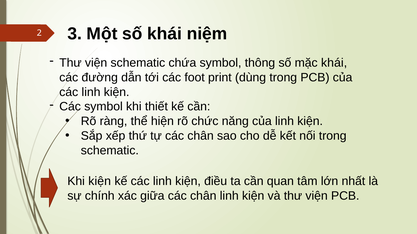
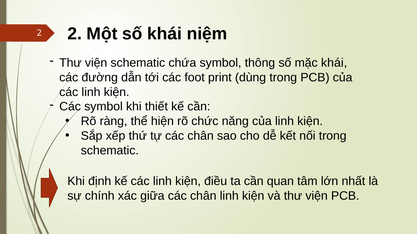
2 3: 3 -> 2 (75, 34)
Khi kiện: kiện -> định (100, 182)
